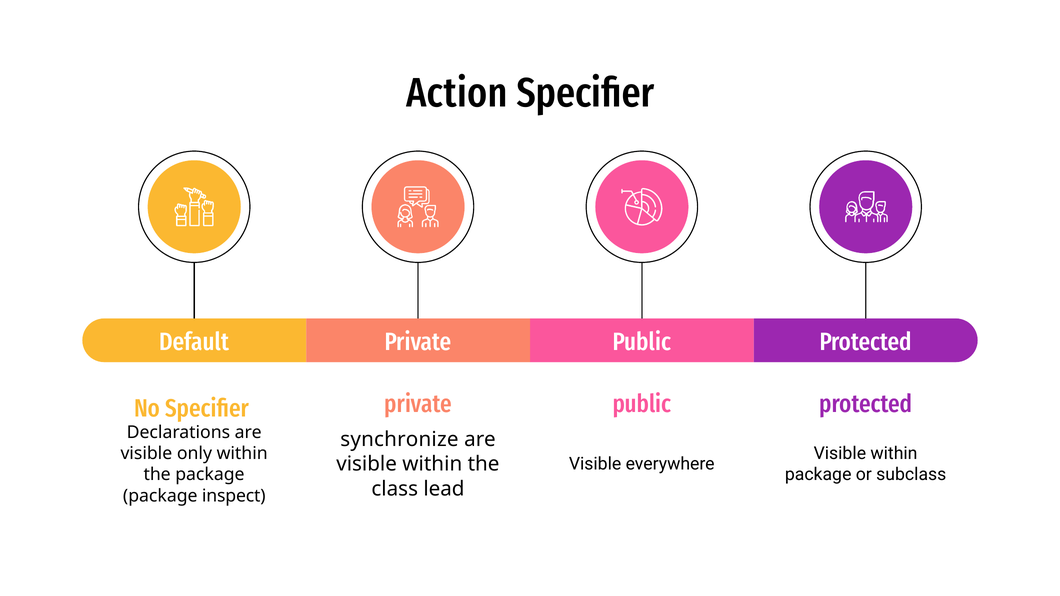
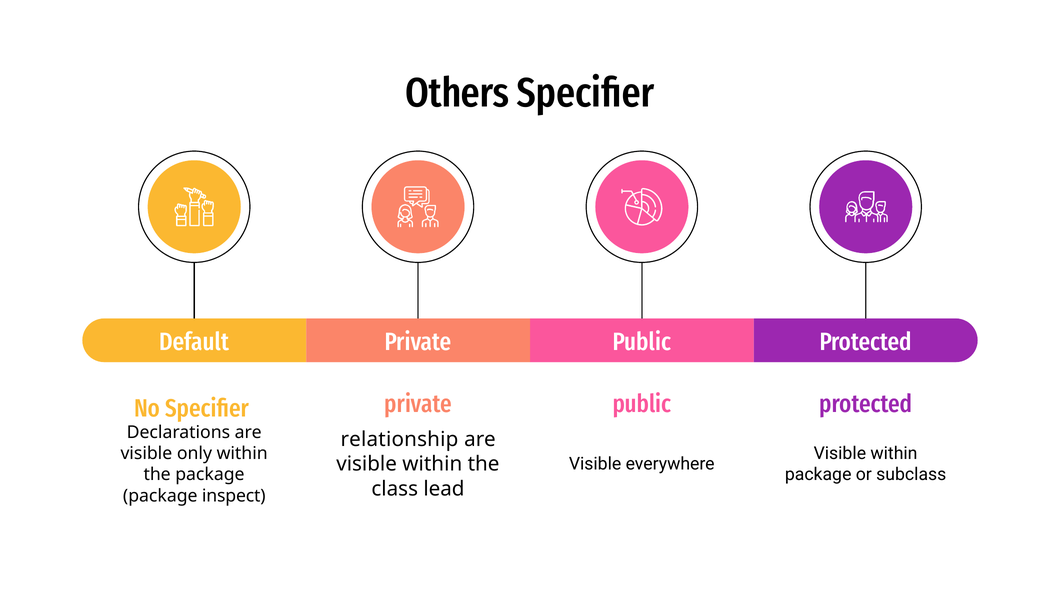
Action: Action -> Others (457, 93)
synchronize: synchronize -> relationship (399, 440)
